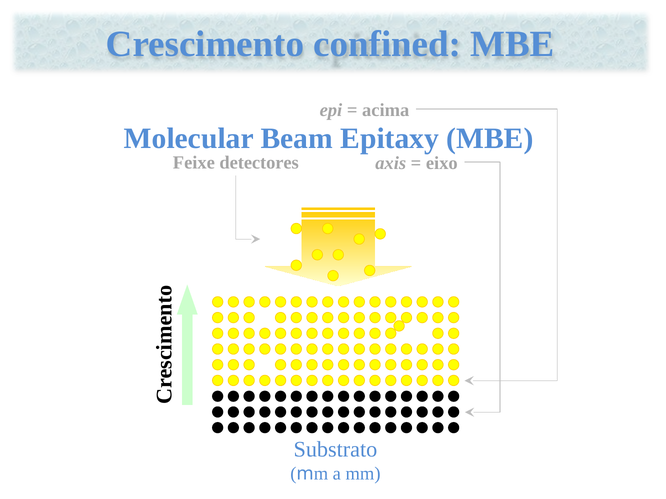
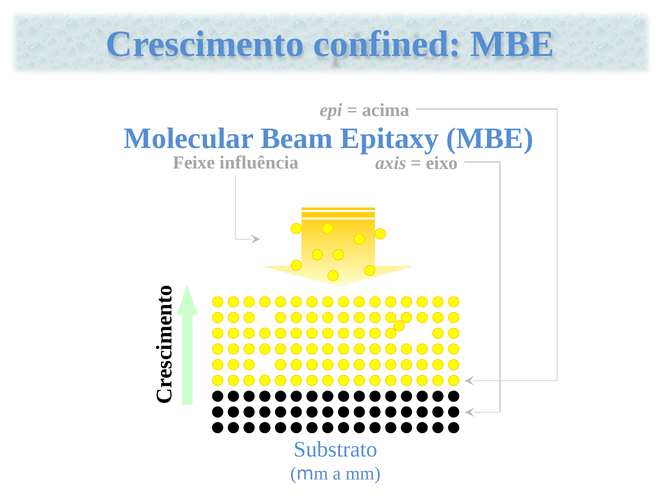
detectores: detectores -> influência (259, 163)
